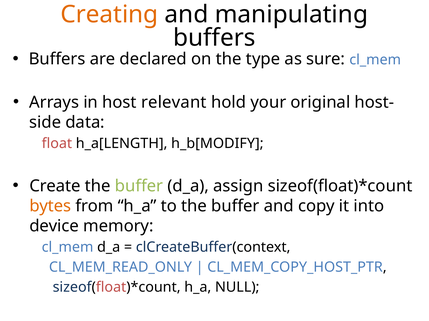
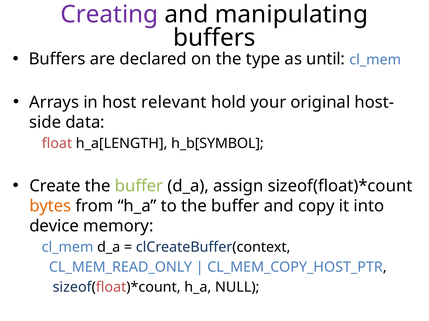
Creating colour: orange -> purple (109, 14)
sure: sure -> until (326, 59)
h_b[MODIFY: h_b[MODIFY -> h_b[SYMBOL (217, 144)
